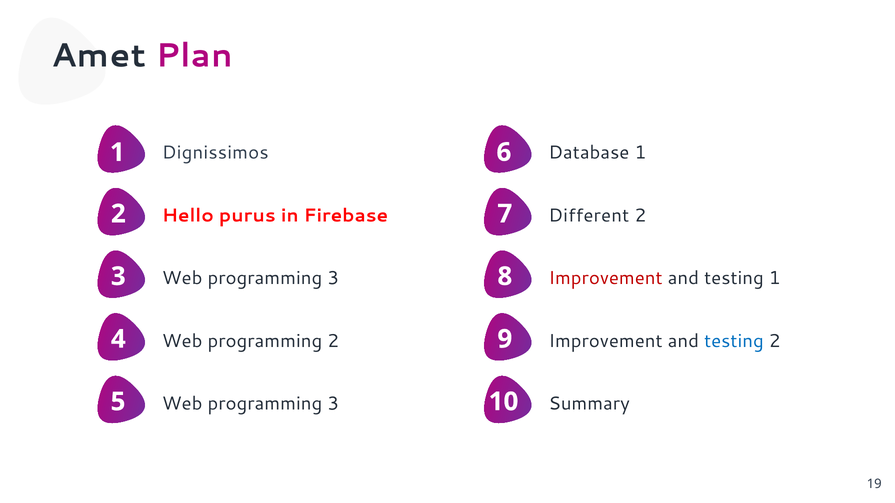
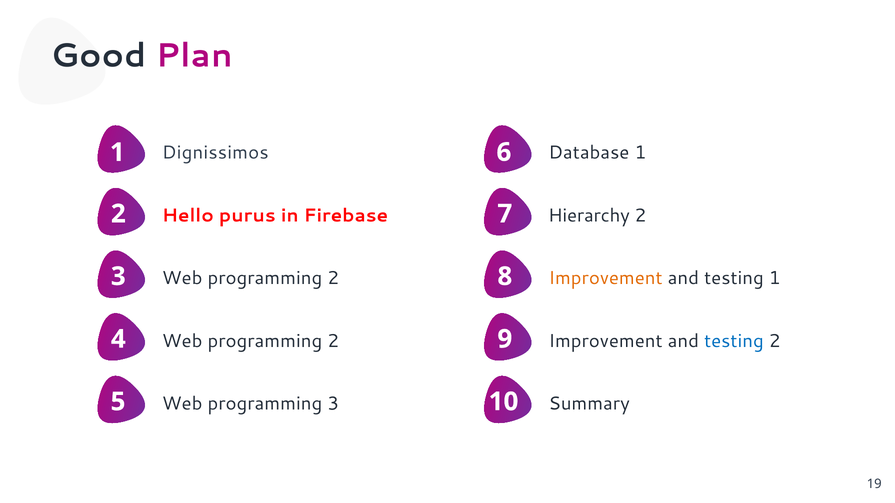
Amet: Amet -> Good (99, 56)
Different: Different -> Hierarchy (589, 216)
3: 3 -> 2 (333, 279)
Improvement colour: red -> orange (606, 279)
